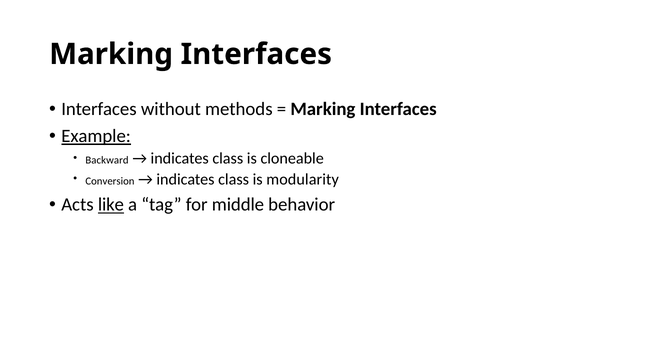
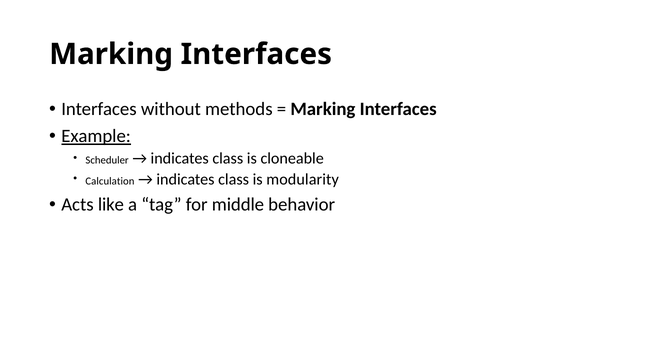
Backward: Backward -> Scheduler (107, 160)
Conversion: Conversion -> Calculation (110, 181)
like underline: present -> none (111, 205)
